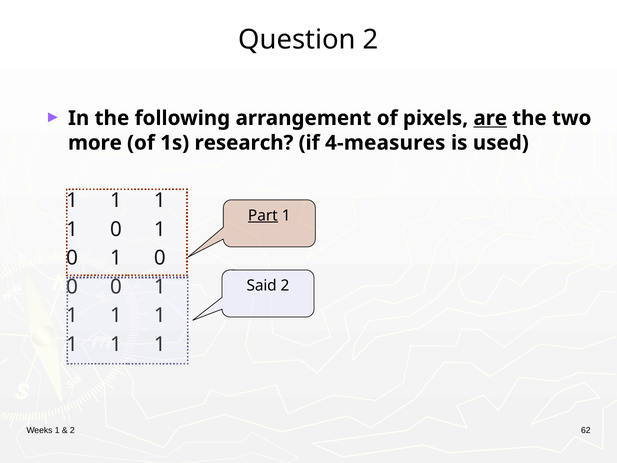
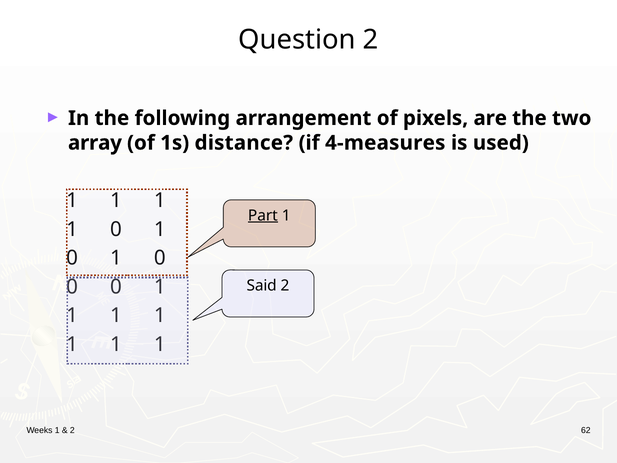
are underline: present -> none (490, 118)
more: more -> array (95, 143)
research: research -> distance (244, 143)
